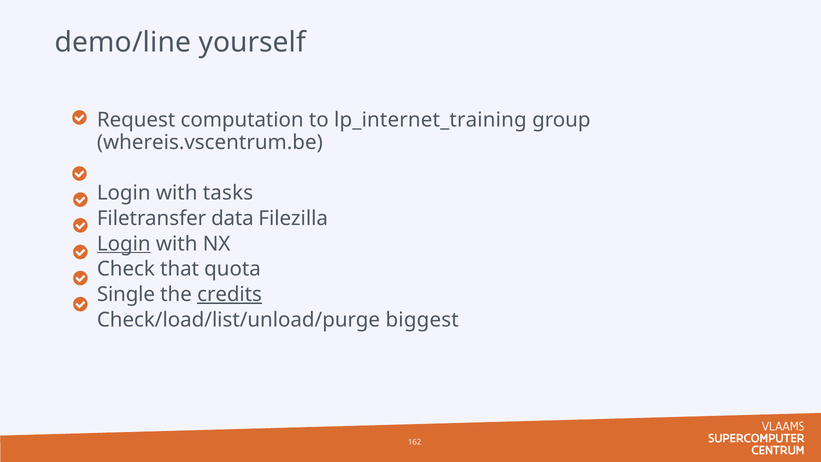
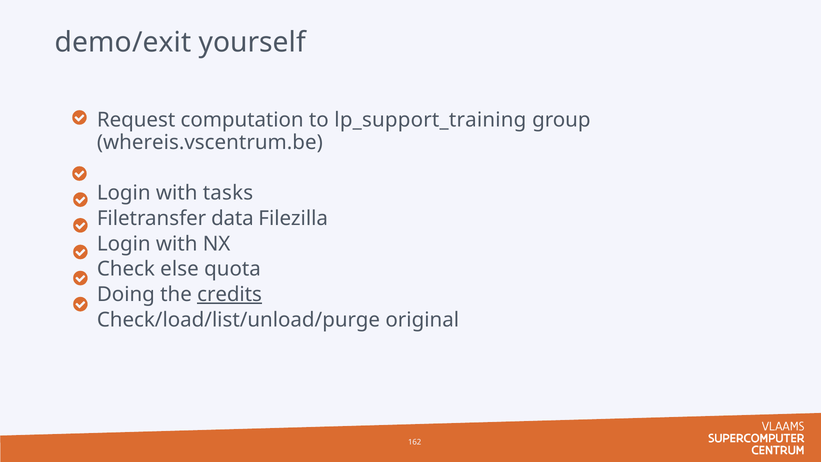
demo/line: demo/line -> demo/exit (123, 43)
lp_internet_training: lp_internet_training -> lp_support_training (430, 120)
Login underline: present -> none (124, 244)
that: that -> else (180, 269)
Single: Single -> Doing (126, 294)
biggest: biggest -> original (422, 320)
